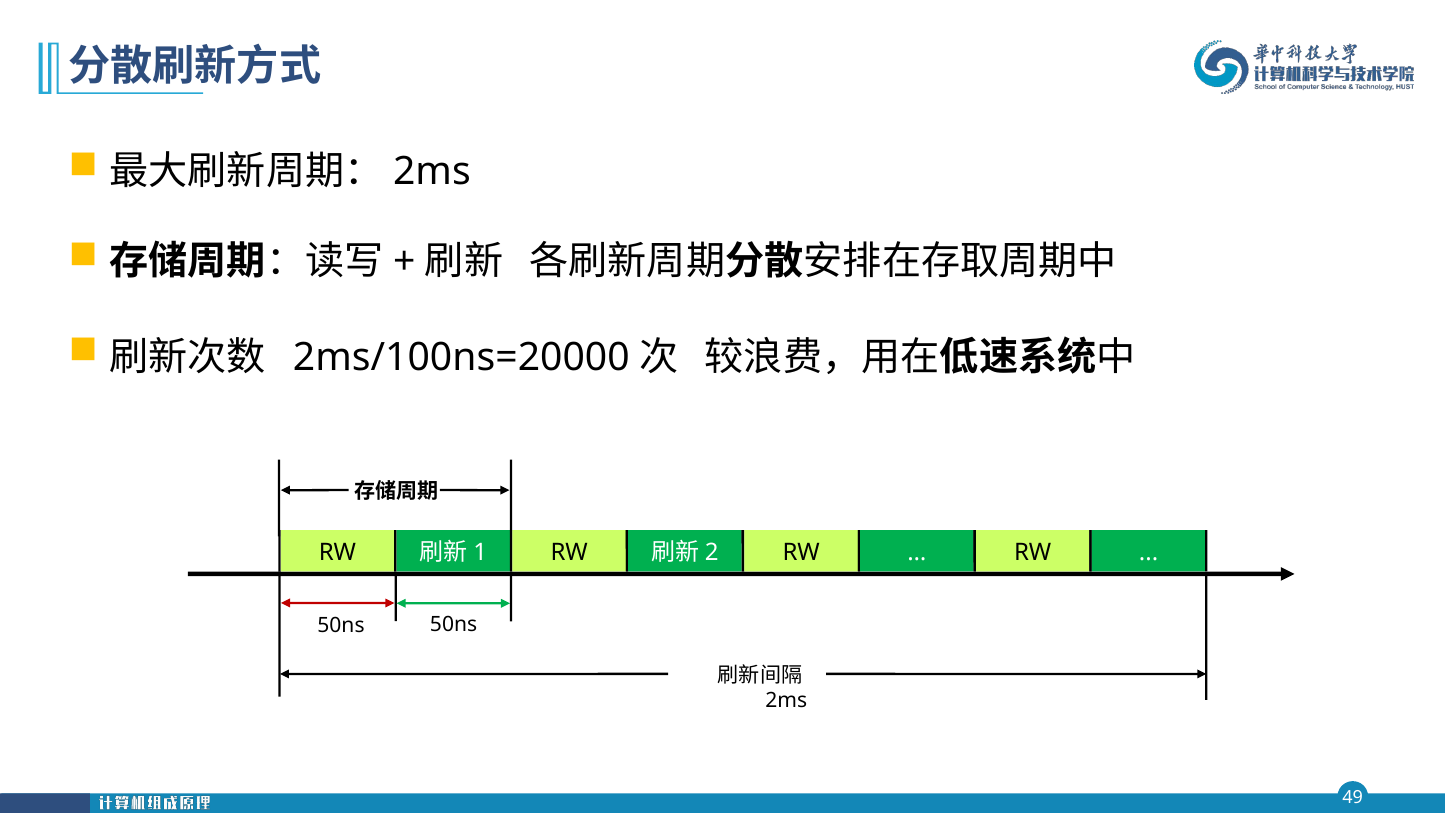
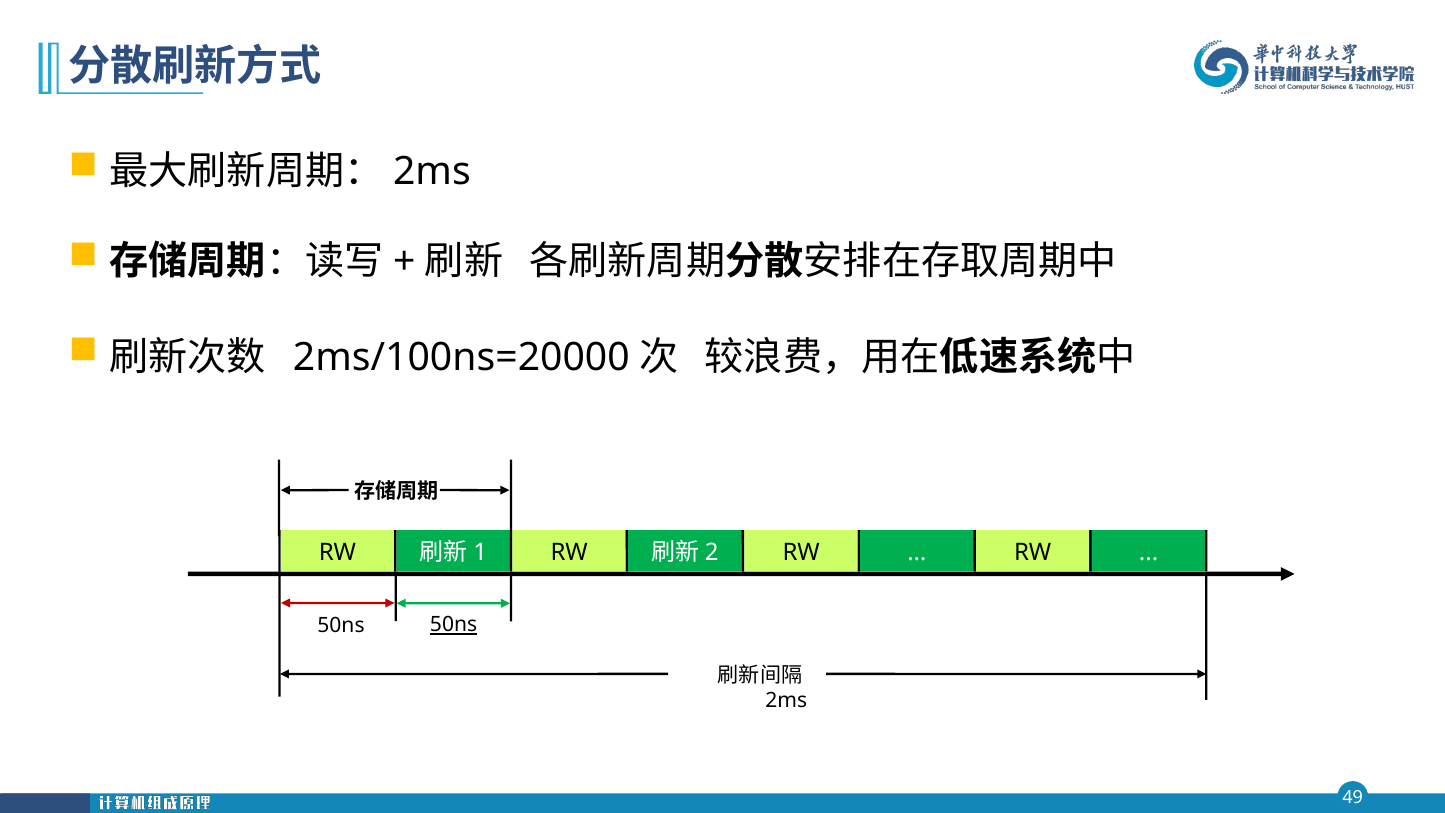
50ns underline: none -> present (454, 625)
